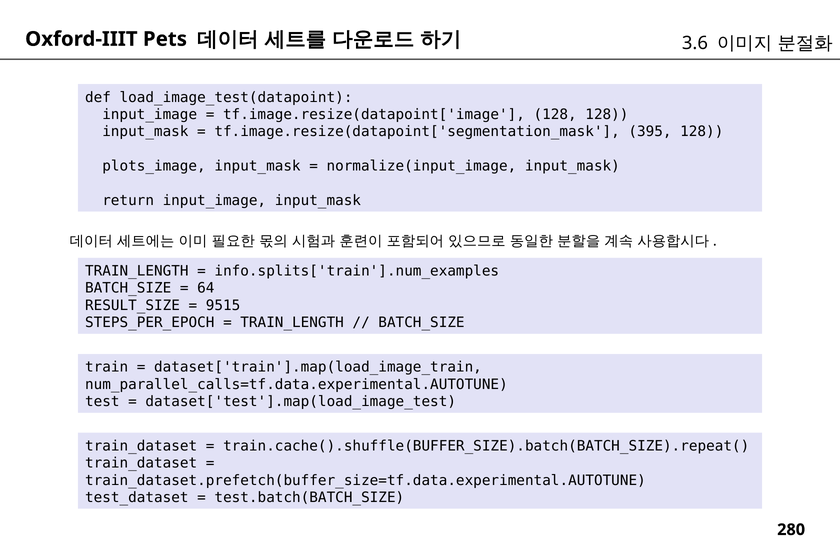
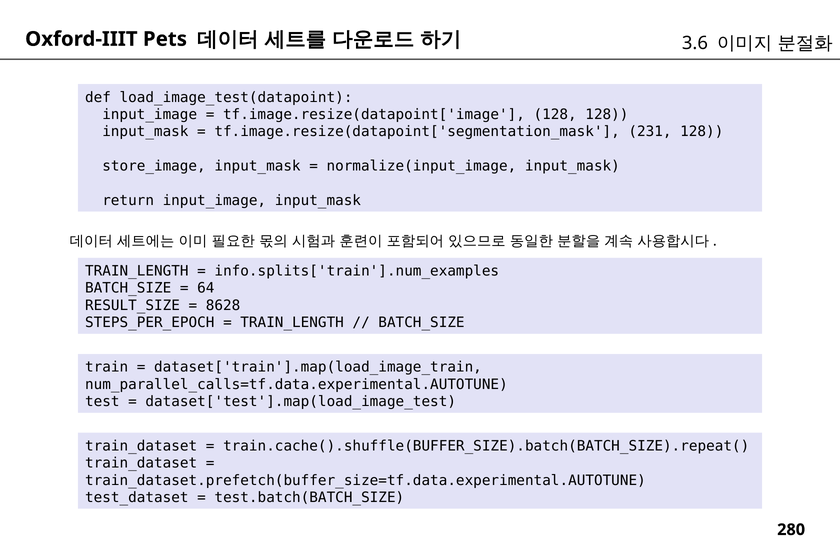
395: 395 -> 231 (650, 132)
plots_image: plots_image -> store_image (154, 166)
9515: 9515 -> 8628 (223, 305)
